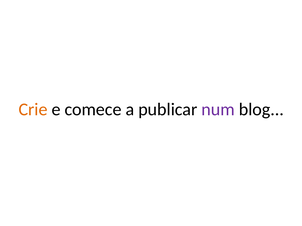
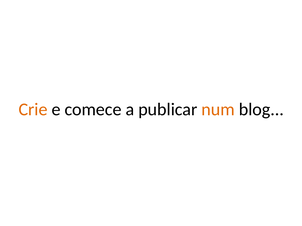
num colour: purple -> orange (218, 110)
